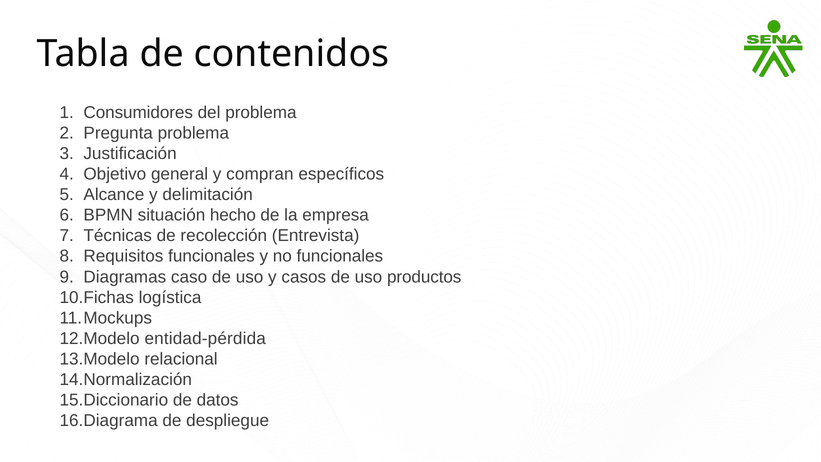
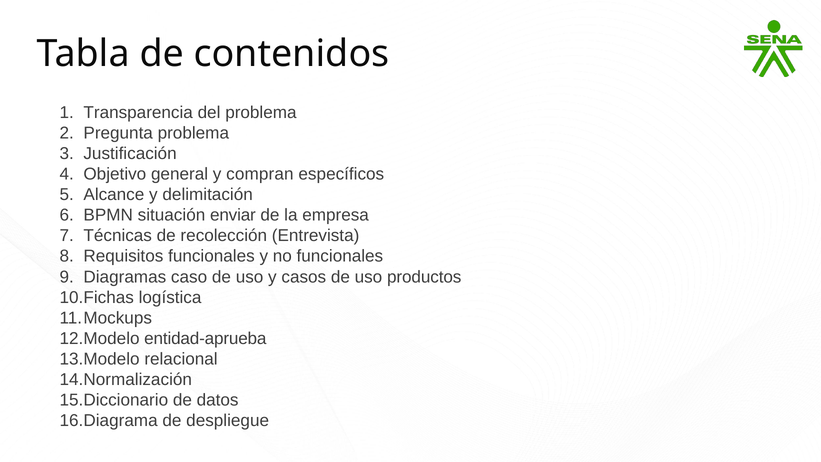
Consumidores: Consumidores -> Transparencia (138, 113)
hecho: hecho -> enviar (233, 215)
entidad-pérdida: entidad-pérdida -> entidad-aprueba (205, 338)
